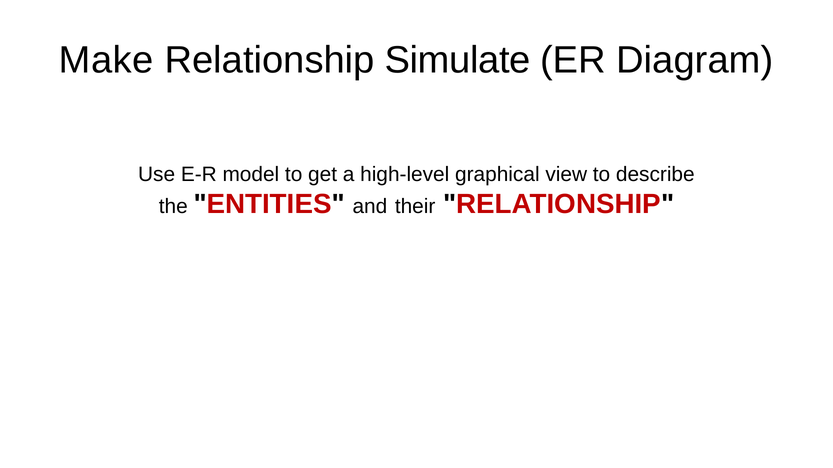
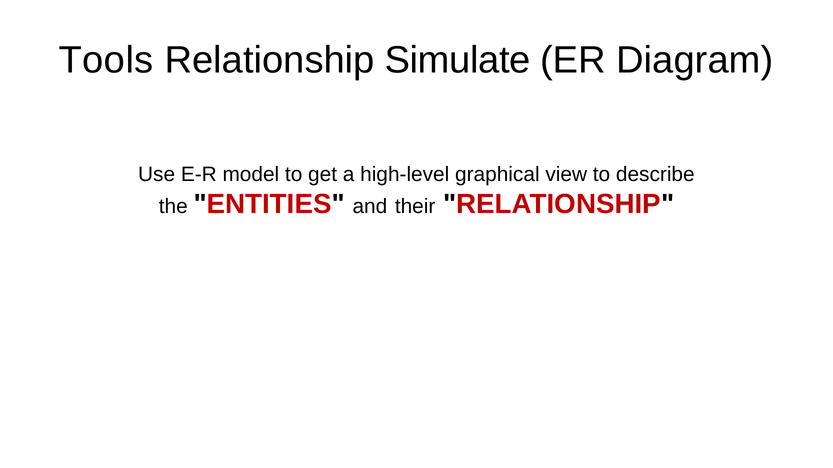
Make: Make -> Tools (106, 60)
